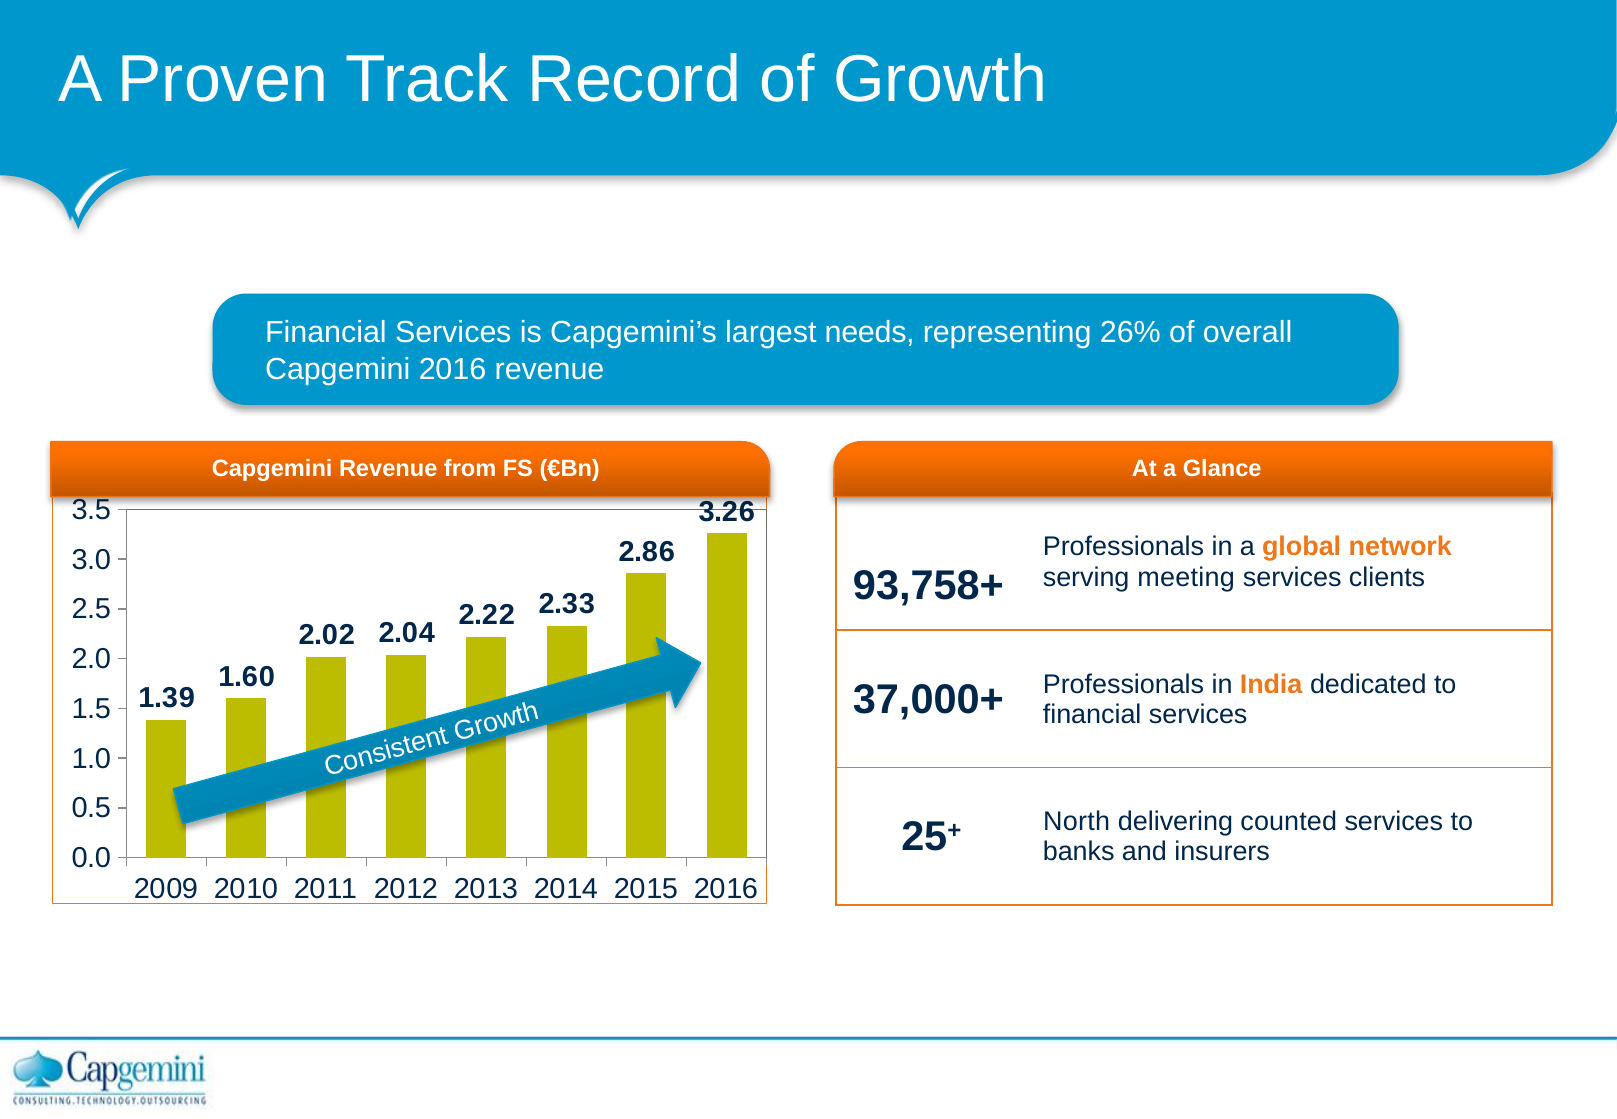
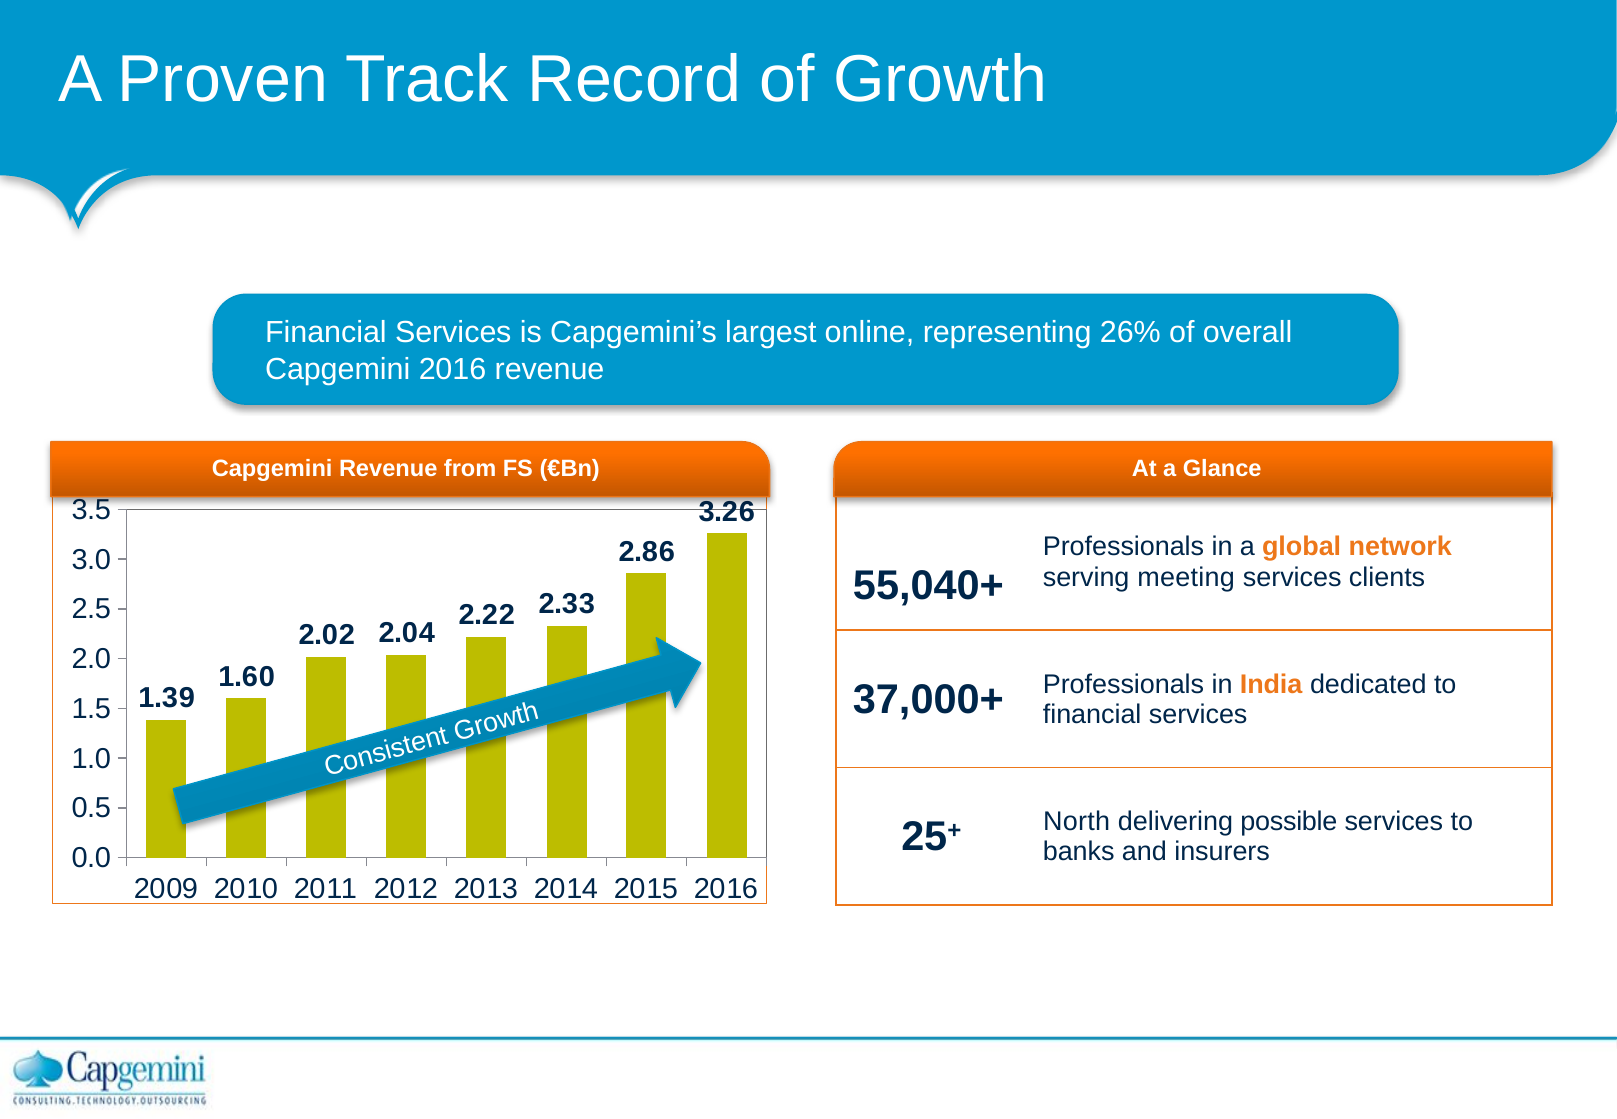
needs: needs -> online (870, 333)
93,758+: 93,758+ -> 55,040+ (928, 586)
counted: counted -> possible (1289, 822)
